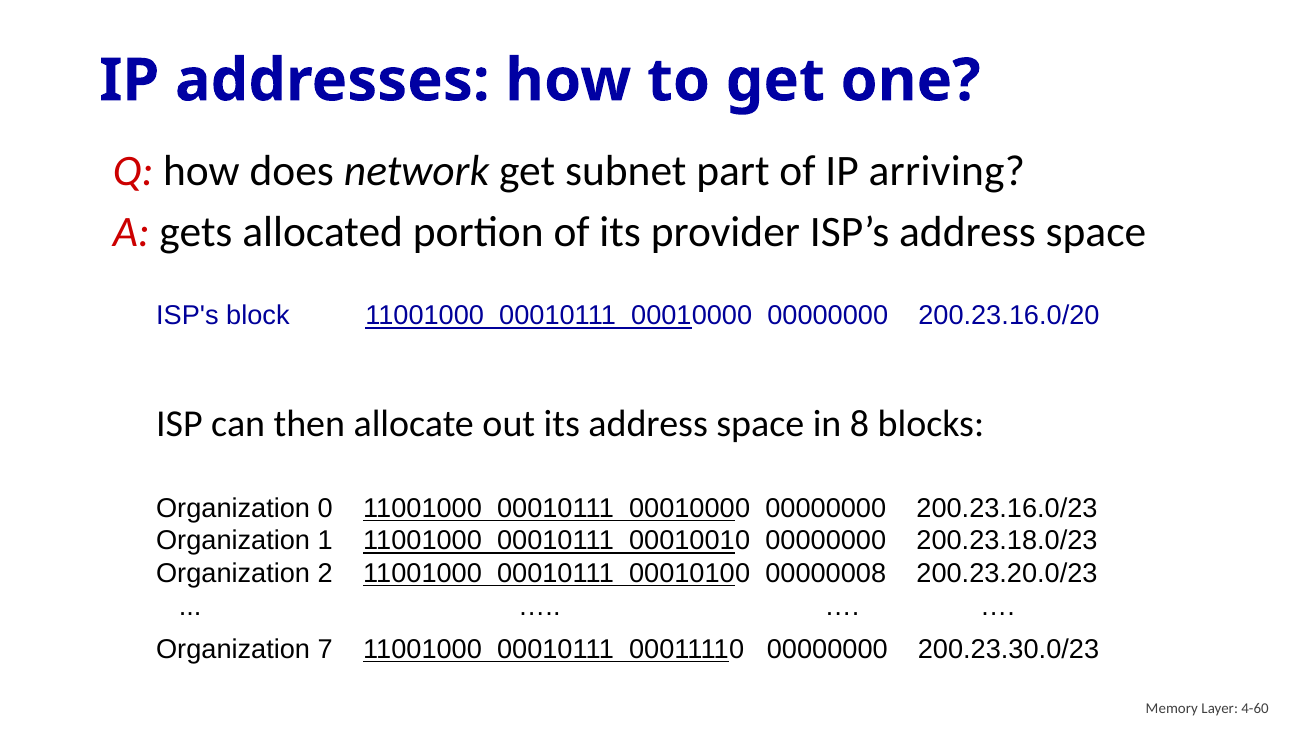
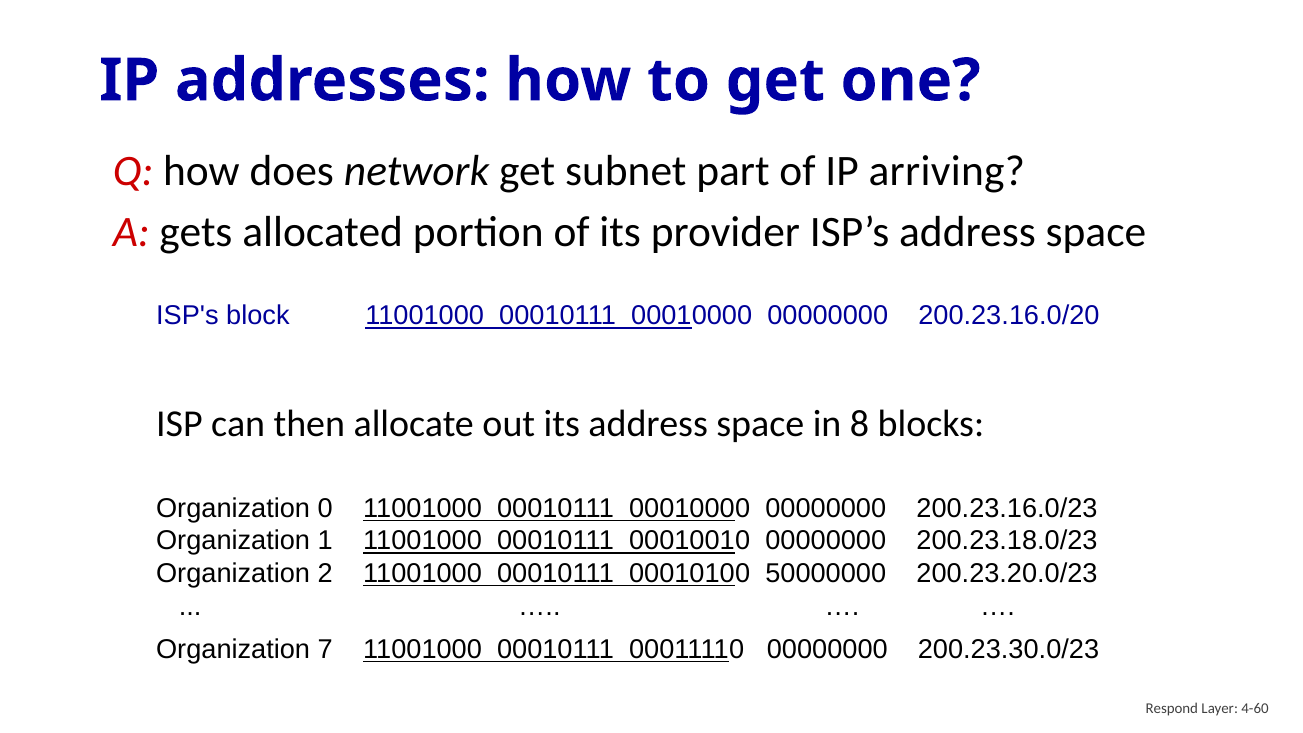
00000008: 00000008 -> 50000000 (826, 574)
Memory: Memory -> Respond (1172, 709)
